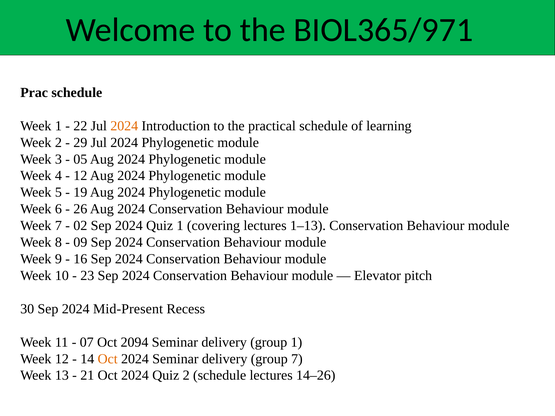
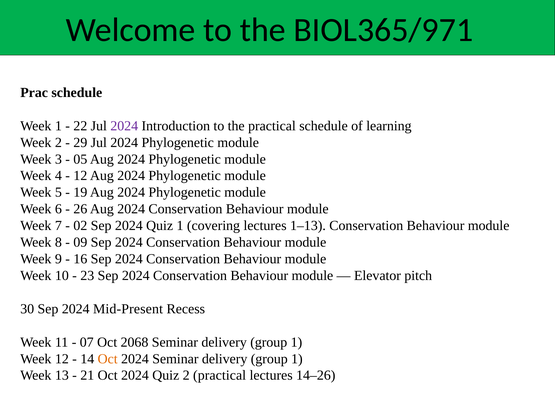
2024 colour: orange -> purple (124, 126)
2094: 2094 -> 2068 (134, 342)
7: 7 -> 1 (297, 359)
2 schedule: schedule -> practical (220, 376)
